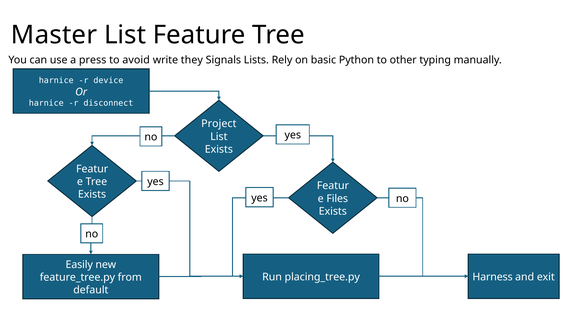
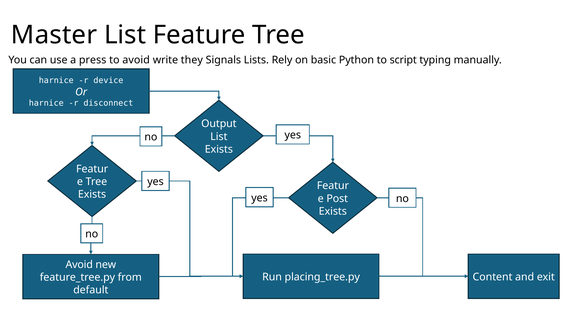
other: other -> script (403, 60)
Project: Project -> Output (219, 124)
Files: Files -> Post (337, 198)
Easily: Easily -> Avoid (79, 264)
Harness: Harness -> Content (493, 277)
